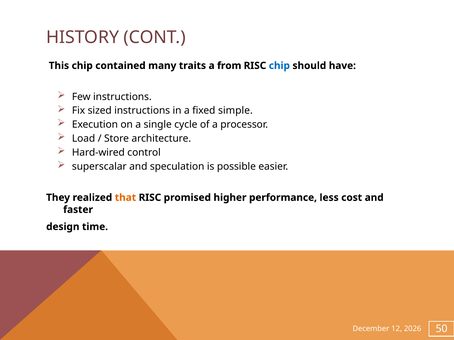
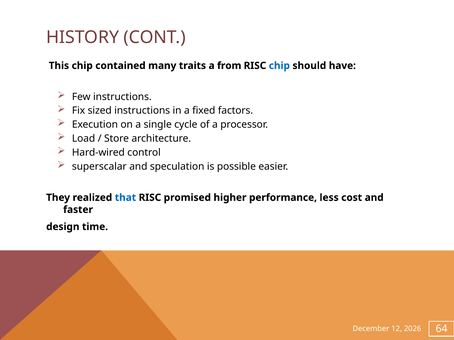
simple: simple -> factors (236, 111)
that colour: orange -> blue (125, 198)
50: 50 -> 64 (442, 329)
